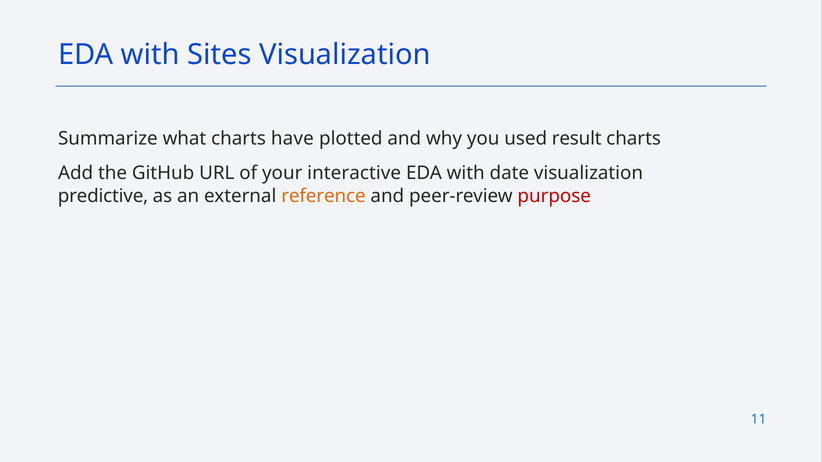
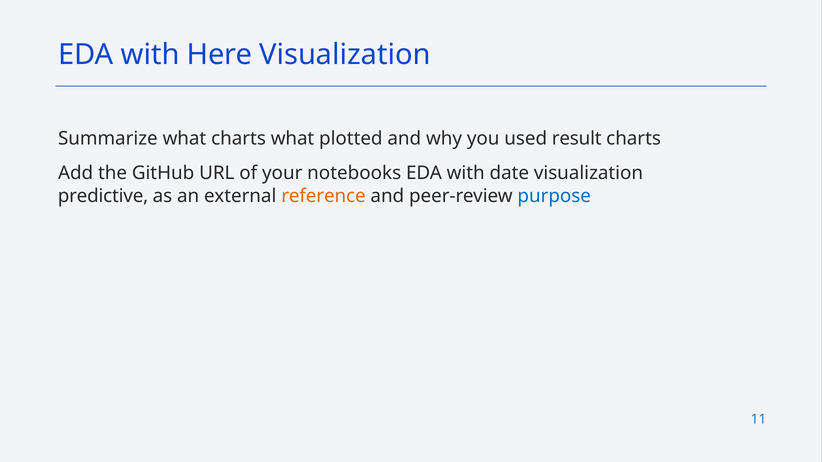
Sites: Sites -> Here (220, 55)
charts have: have -> what (293, 139)
interactive: interactive -> notebooks (354, 173)
purpose colour: red -> blue (554, 196)
